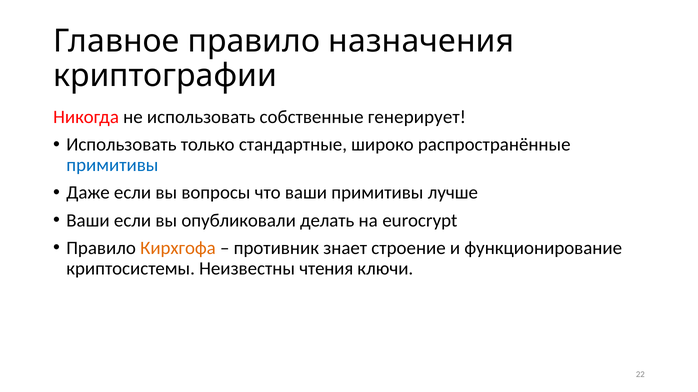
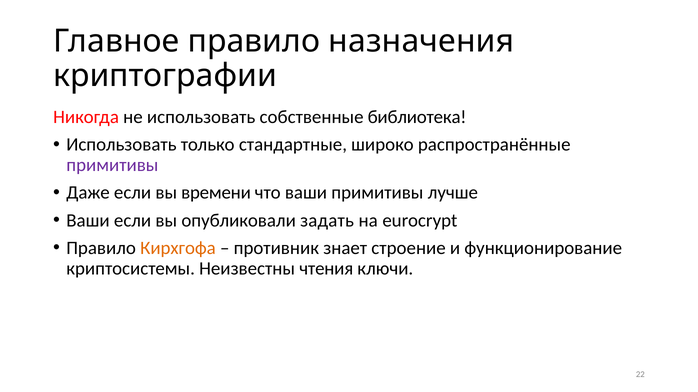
генерирует: генерирует -> библиотека (417, 117)
примитивы colour: blue -> purple (112, 165)
вопросы: вопросы -> времени (216, 193)
делать: делать -> задать (327, 221)
